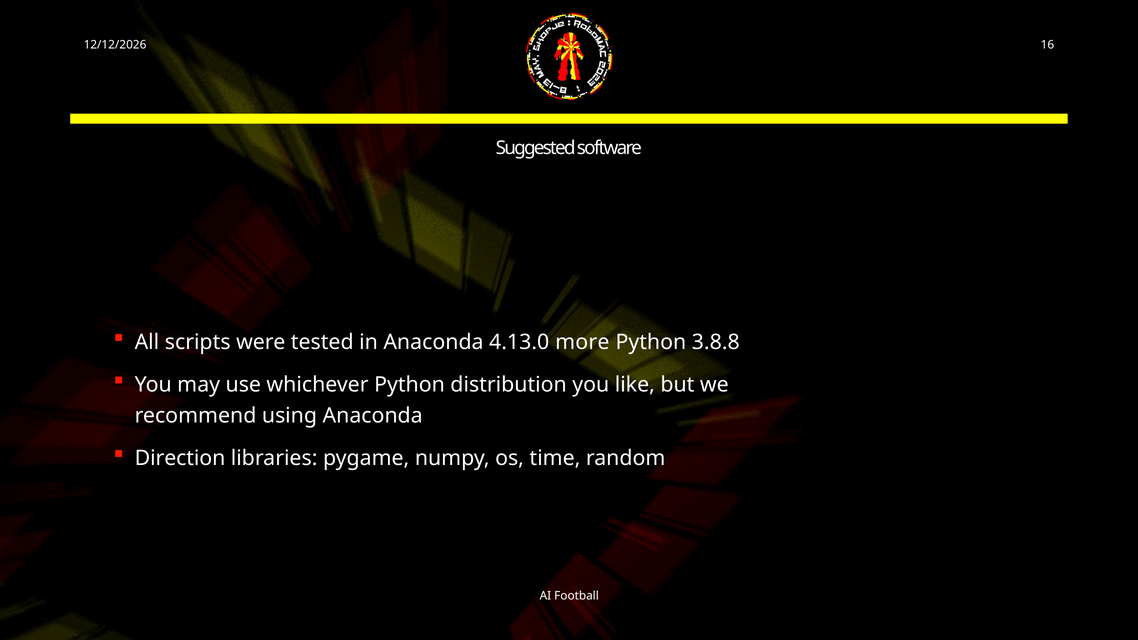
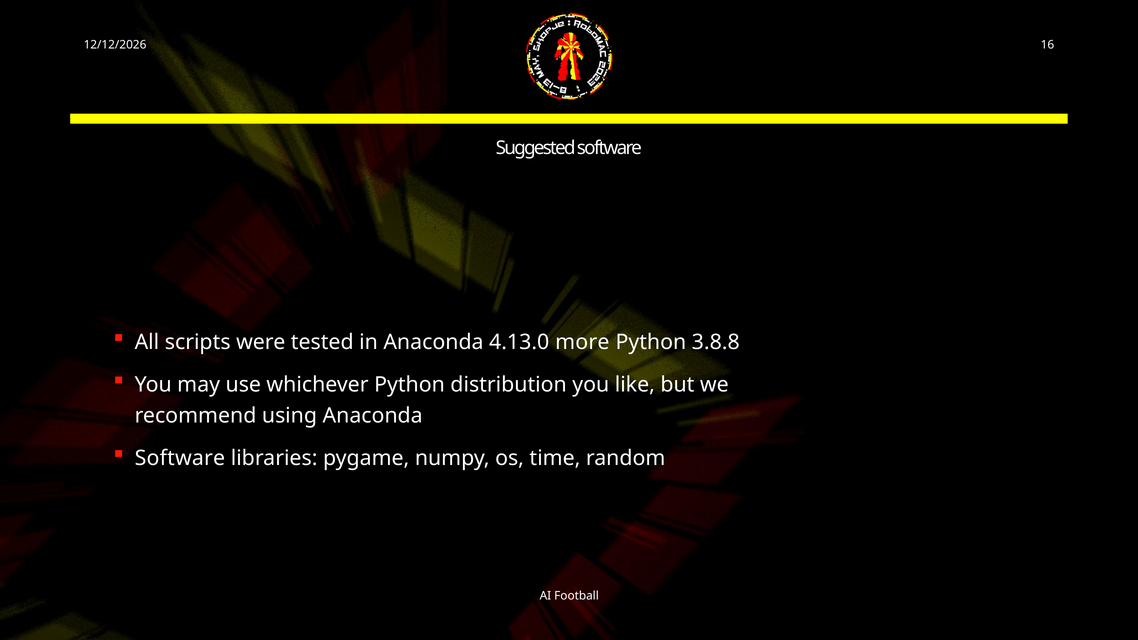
Direction: Direction -> Software (180, 458)
